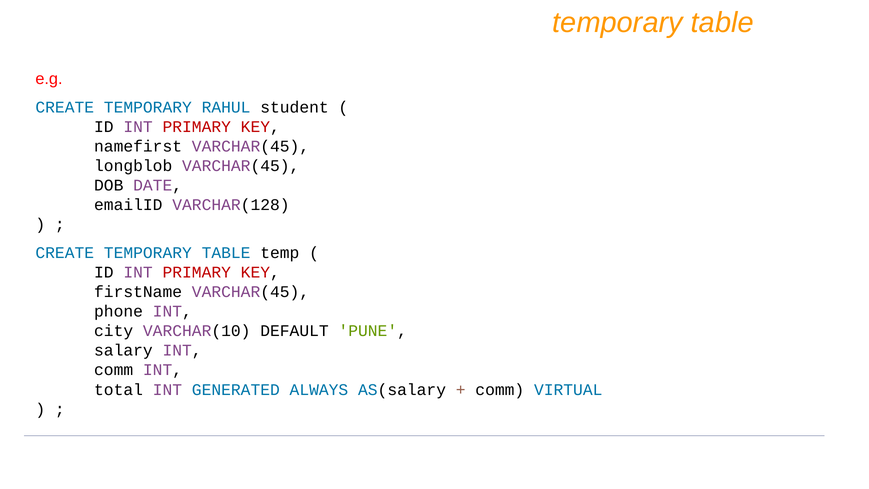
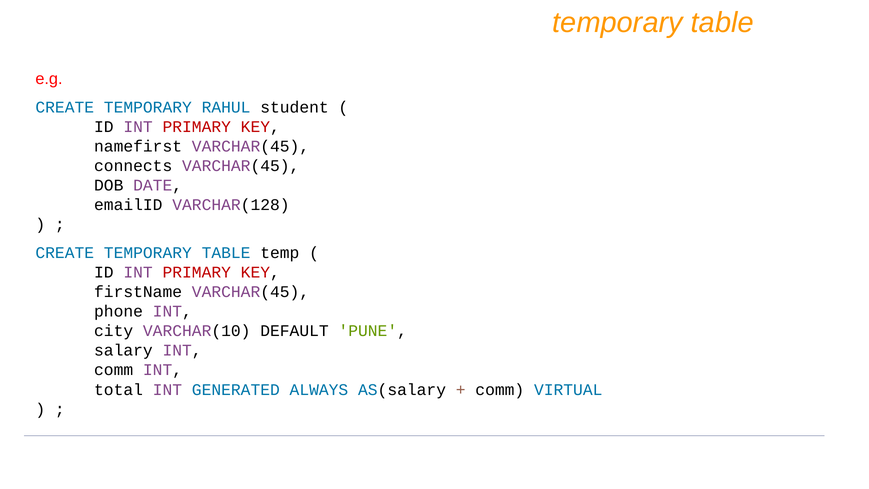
longblob: longblob -> connects (133, 166)
